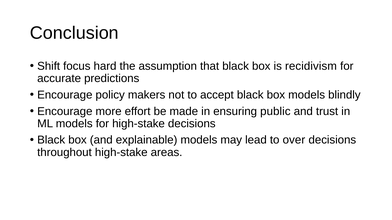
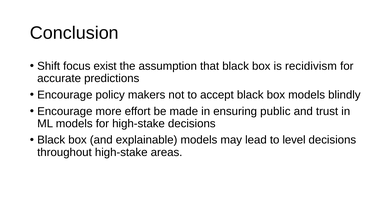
hard: hard -> exist (105, 66)
over: over -> level (294, 140)
